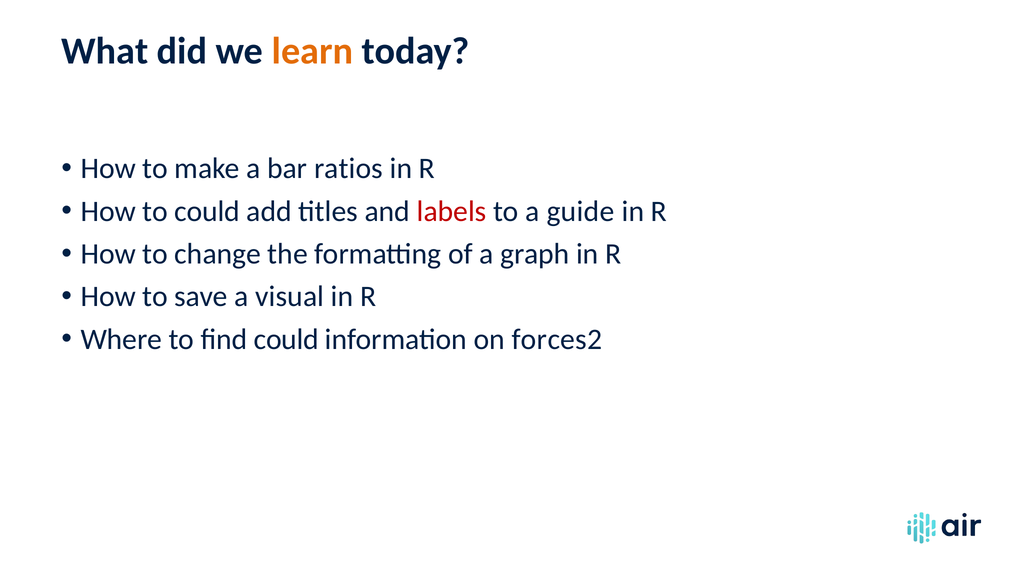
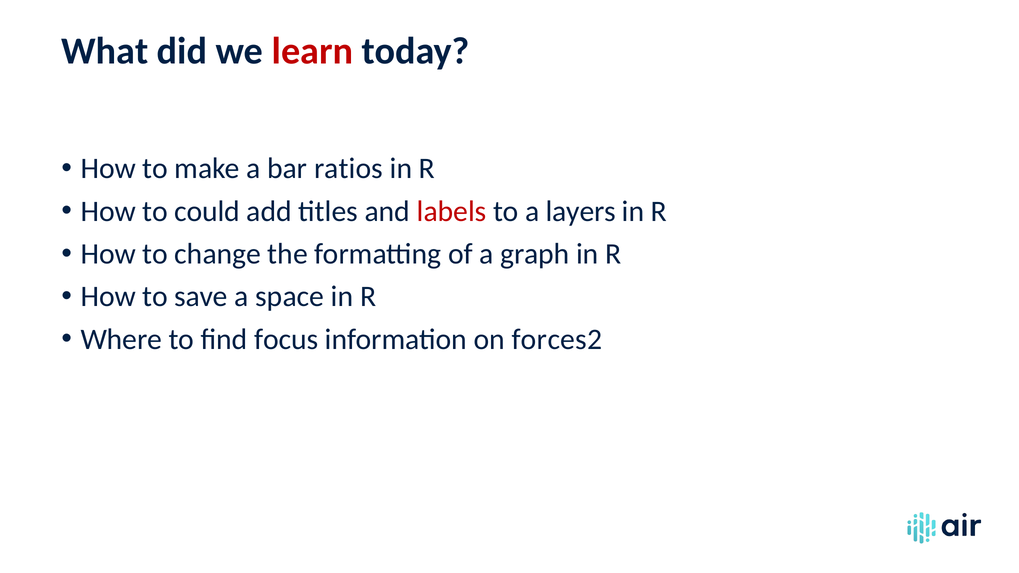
learn colour: orange -> red (312, 51)
guide: guide -> layers (581, 211)
visual: visual -> space (290, 297)
find could: could -> focus (286, 339)
